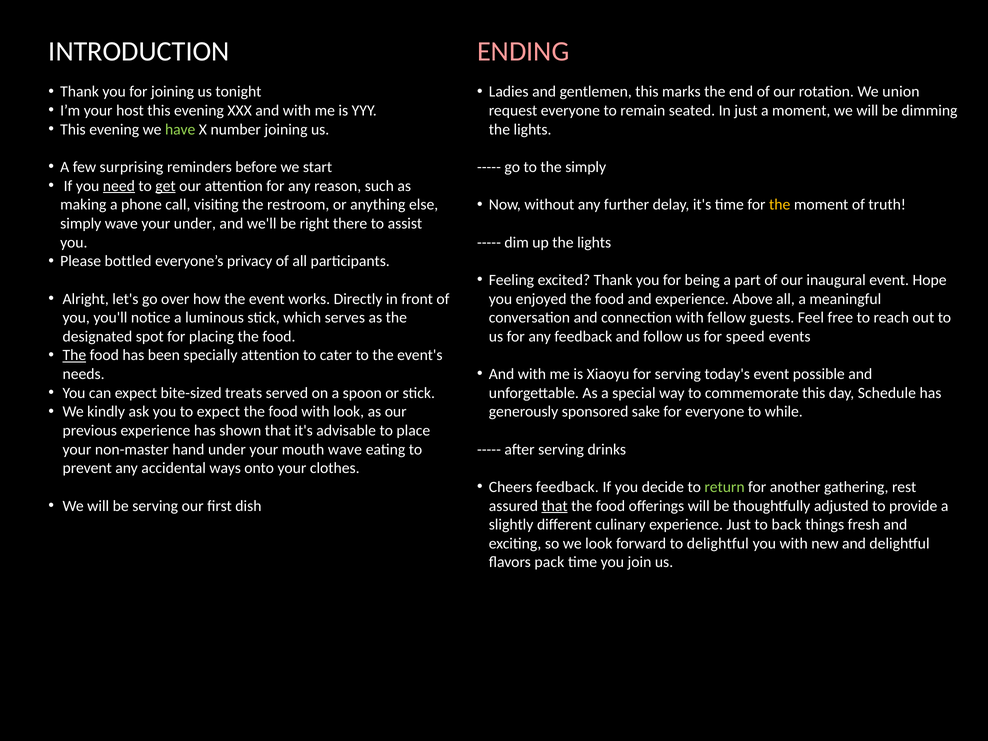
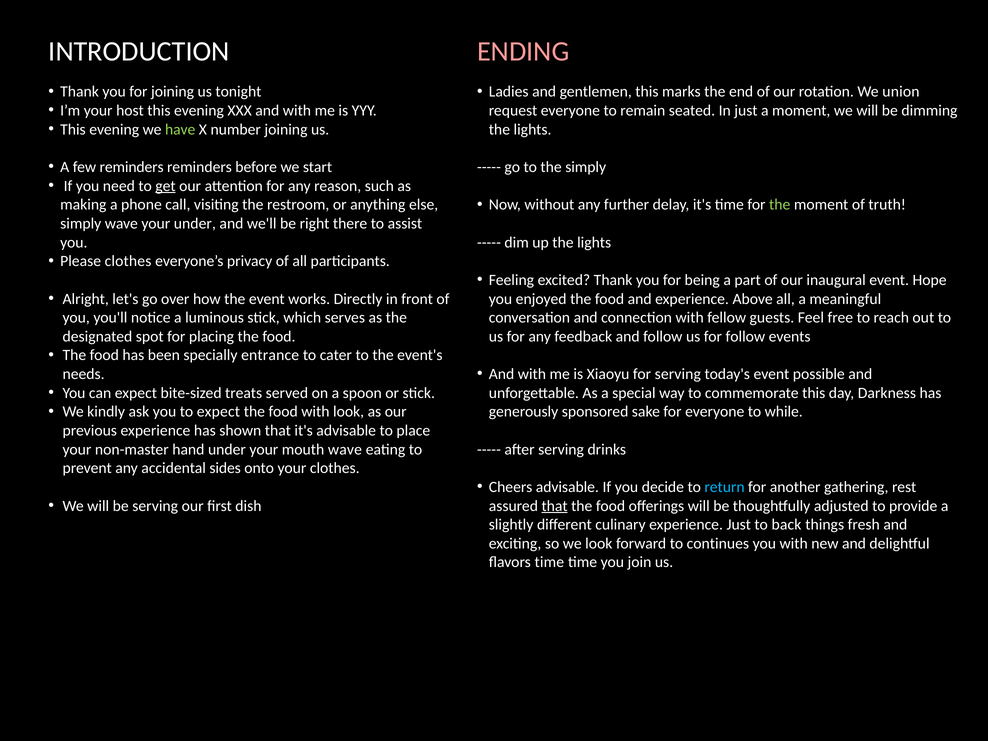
few surprising: surprising -> reminders (132, 167)
need underline: present -> none (119, 186)
the colour: yellow -> light green (780, 205)
Please bottled: bottled -> clothes (128, 261)
for speed: speed -> follow (745, 336)
The underline: present -> none (74, 355)
specially attention: attention -> entrance (270, 355)
Schedule: Schedule -> Darkness (887, 393)
ways: ways -> sides (225, 468)
Cheers feedback: feedback -> advisable (567, 487)
return colour: light green -> light blue (725, 487)
to delightful: delightful -> continues (718, 543)
flavors pack: pack -> time (549, 562)
